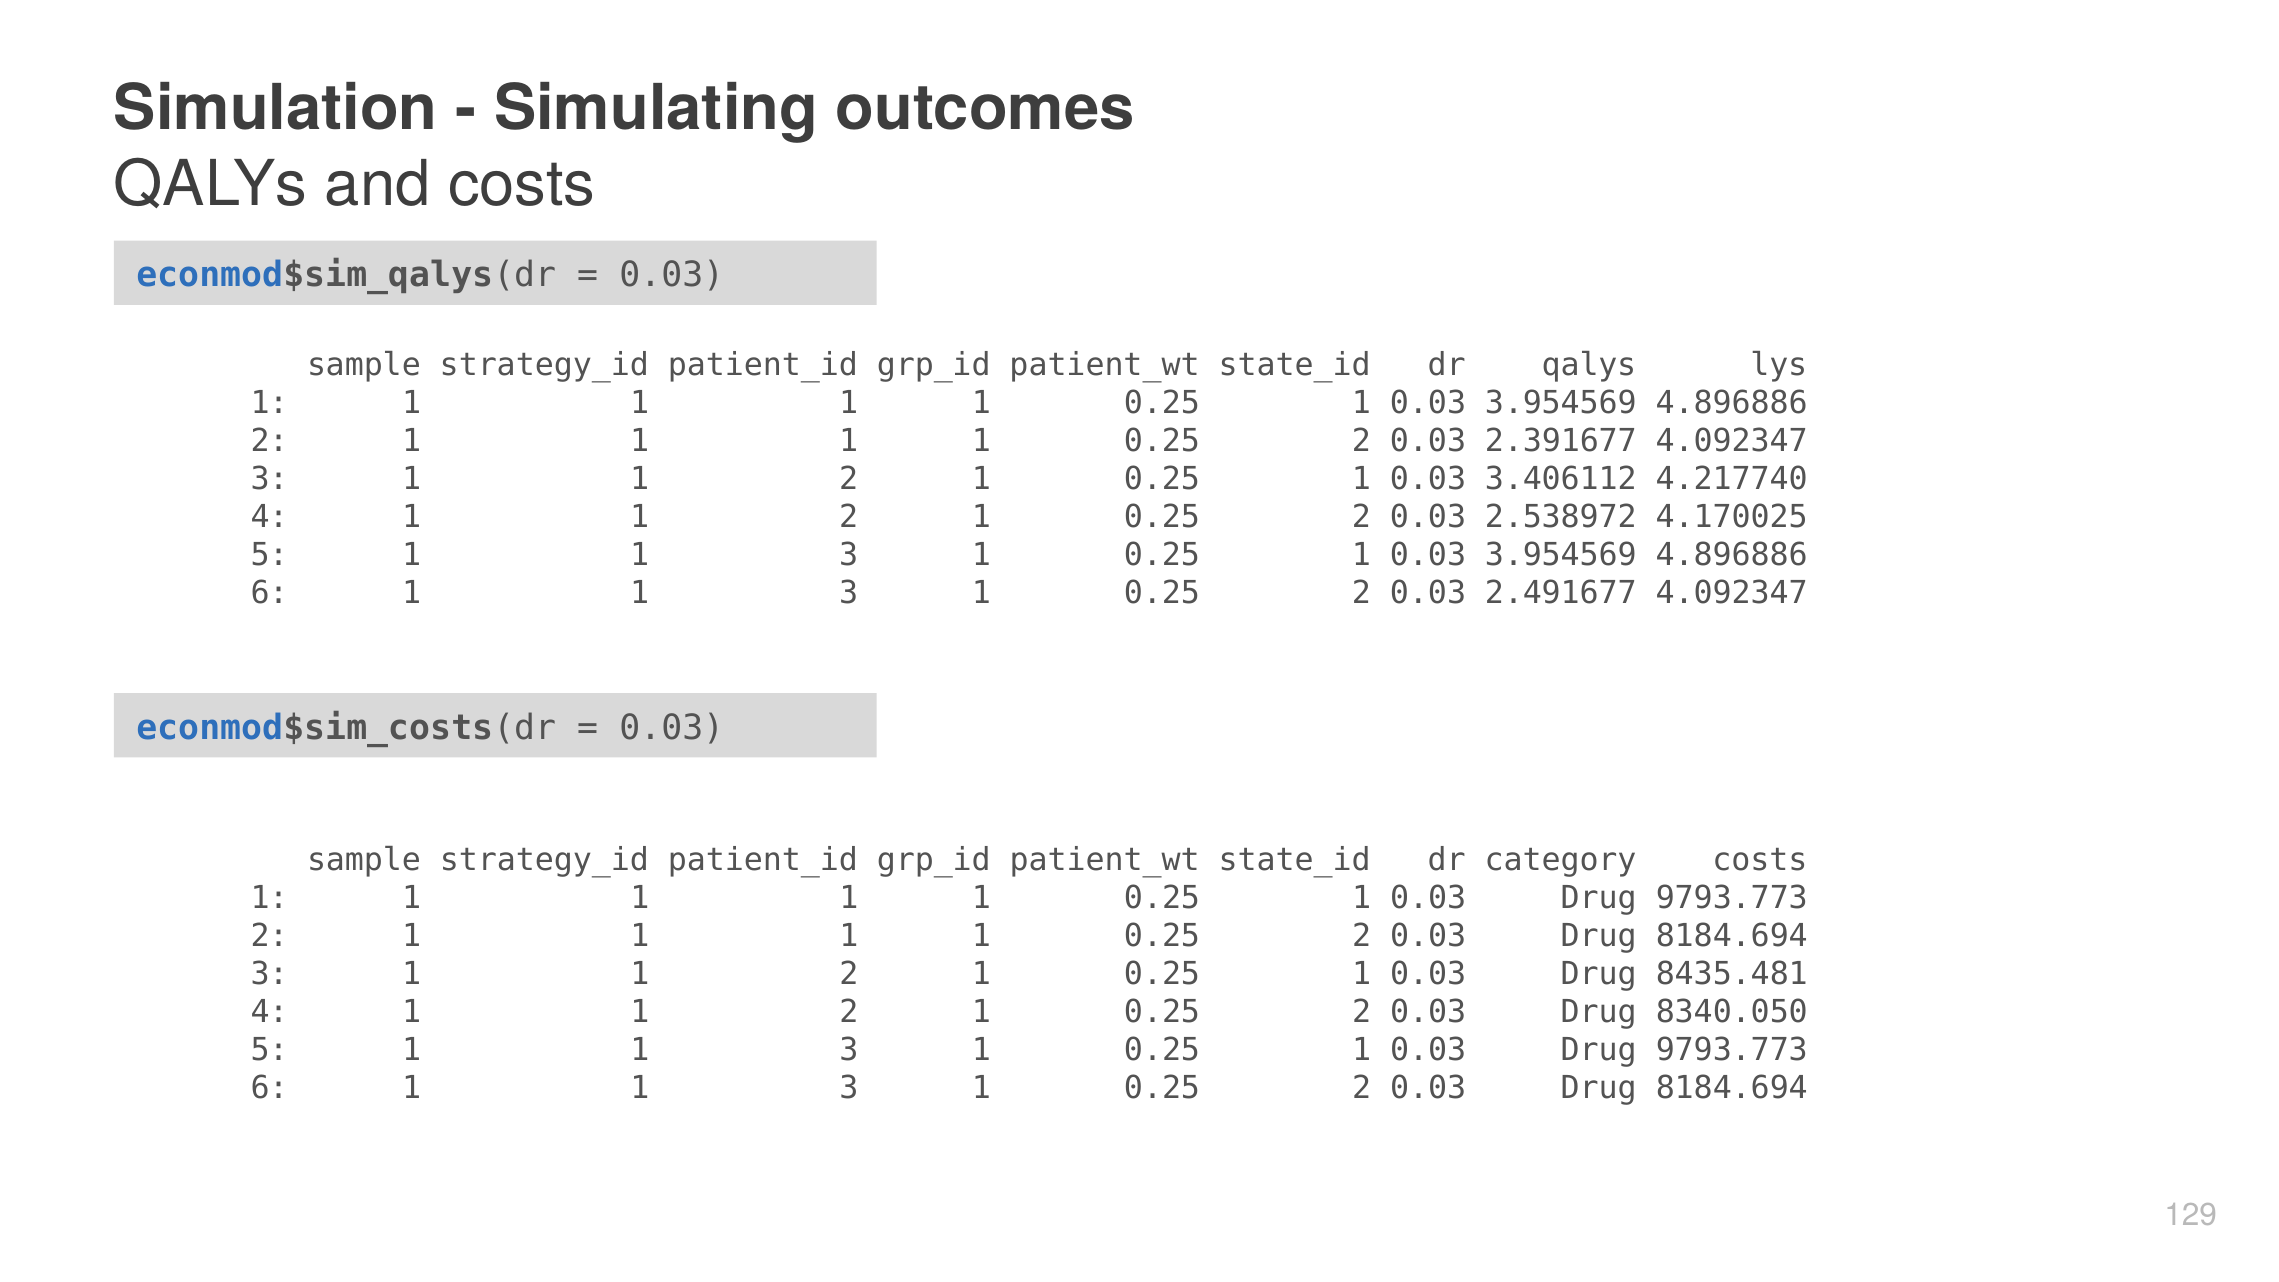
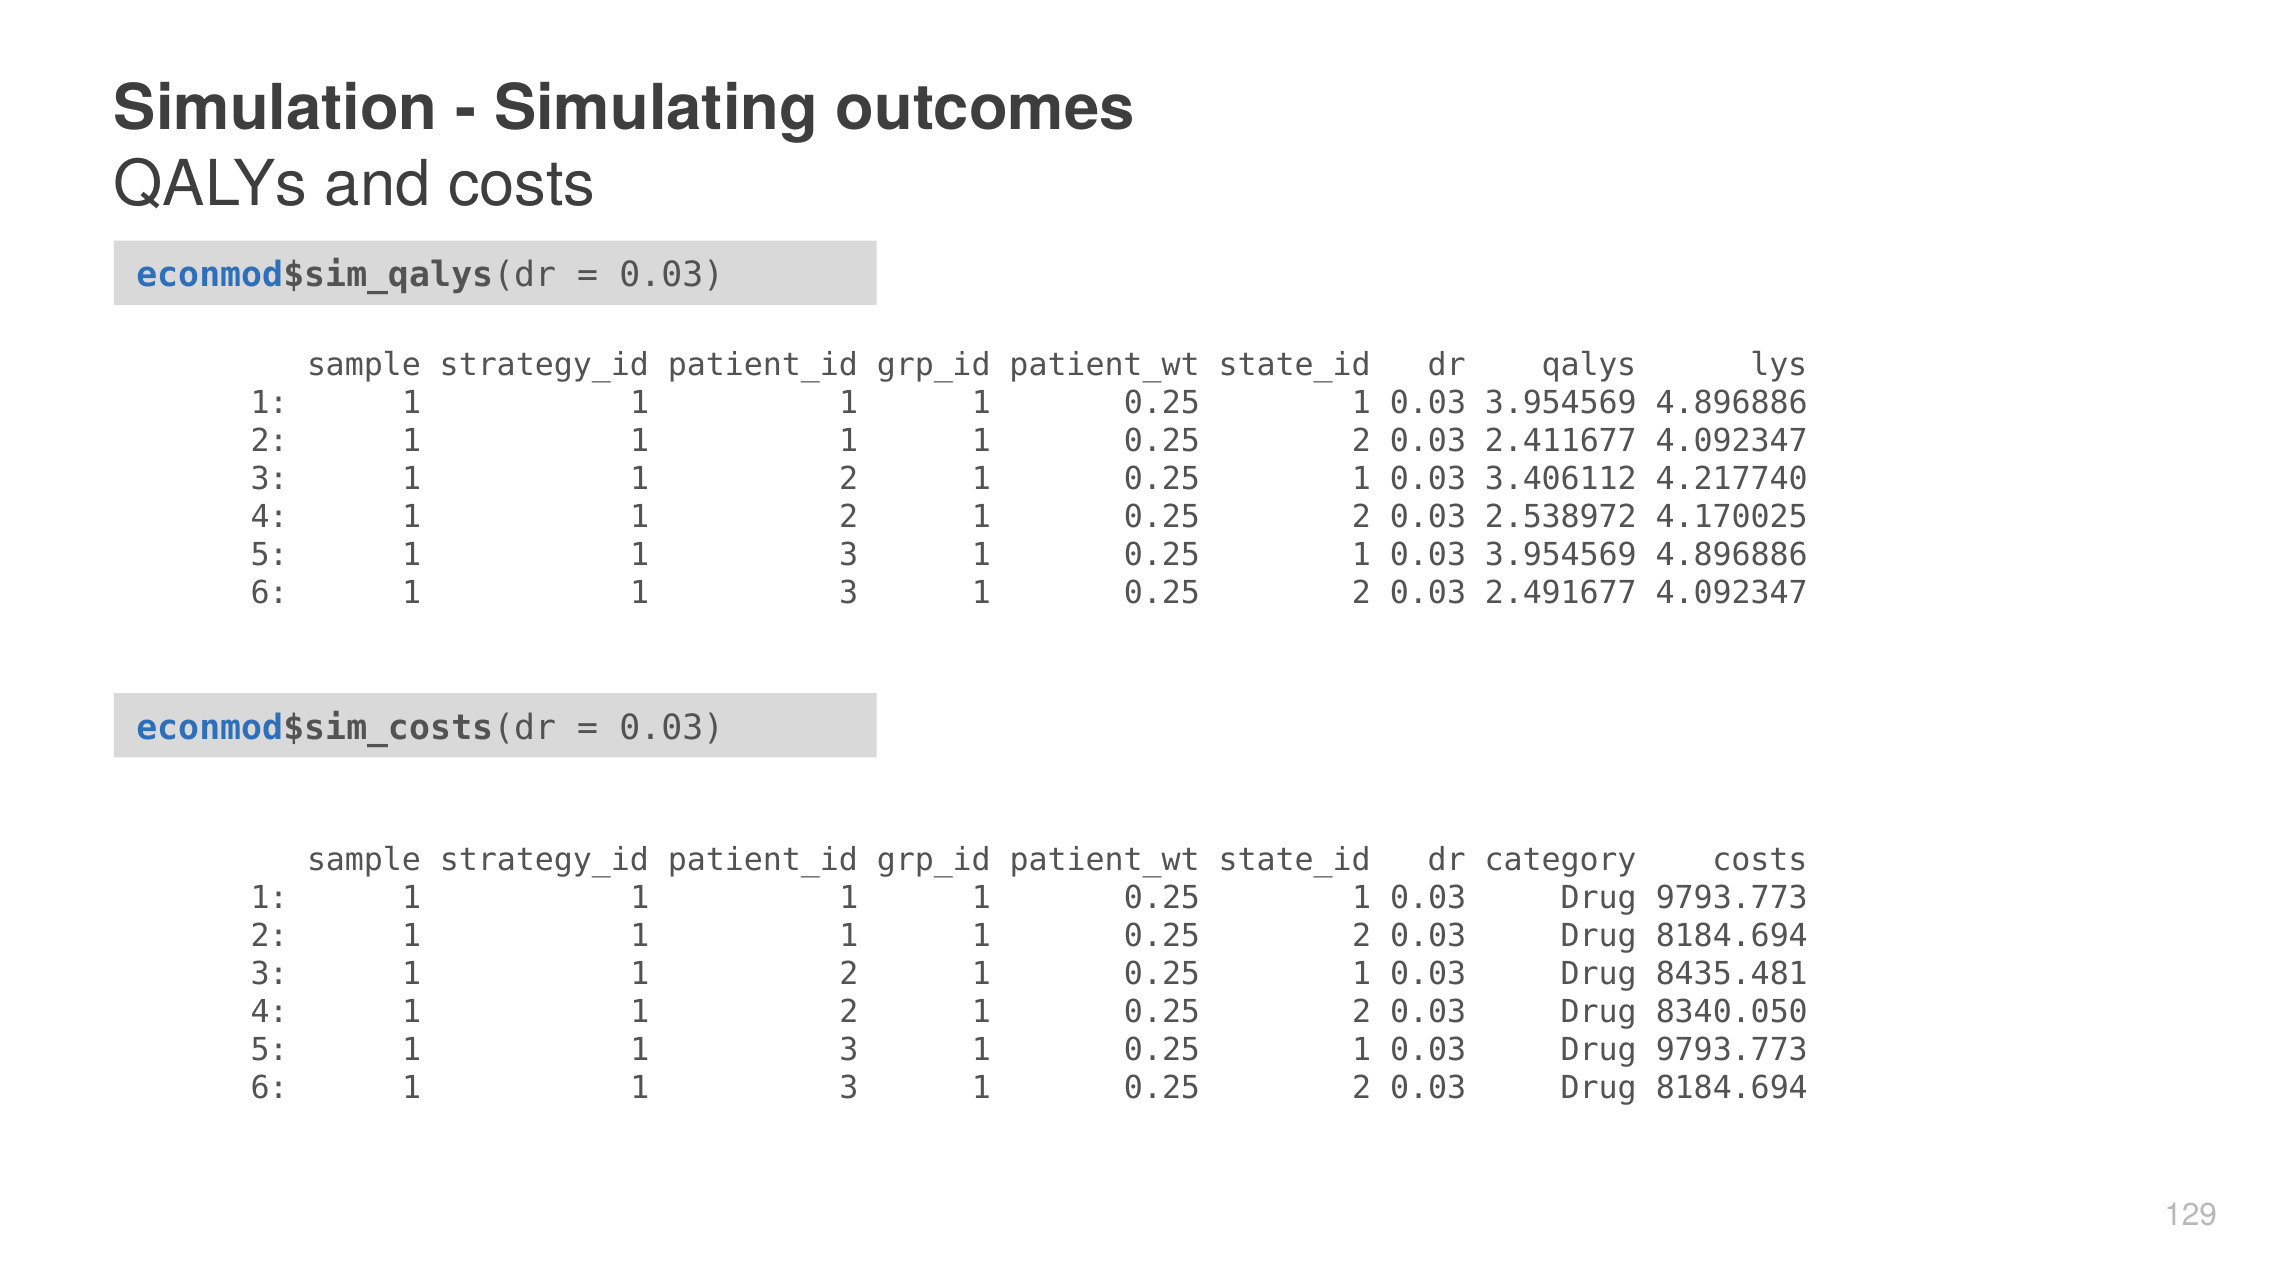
2.391677: 2.391677 -> 2.411677 (1561, 441)
